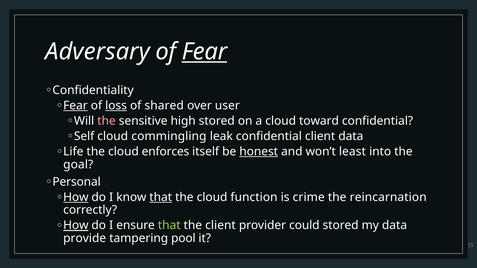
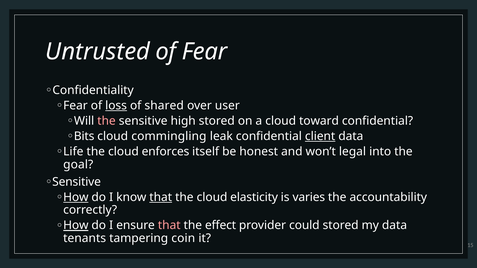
Adversary: Adversary -> Untrusted (98, 52)
Fear underline: present -> none (205, 52)
Fear underline: present -> none (75, 106)
Self: Self -> Bits (84, 137)
client underline: none -> present (320, 137)
honest underline: present -> none (259, 152)
least: least -> legal (352, 152)
Personal: Personal -> Sensitive (77, 182)
function: function -> elasticity (254, 197)
crime: crime -> varies (309, 197)
reincarnation: reincarnation -> accountability (388, 197)
that colour: light green -> pink (169, 226)
the client: client -> effect (221, 226)
provide: provide -> tenants (85, 239)
pool: pool -> coin (183, 239)
